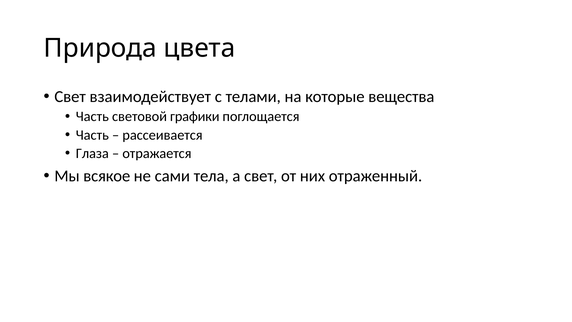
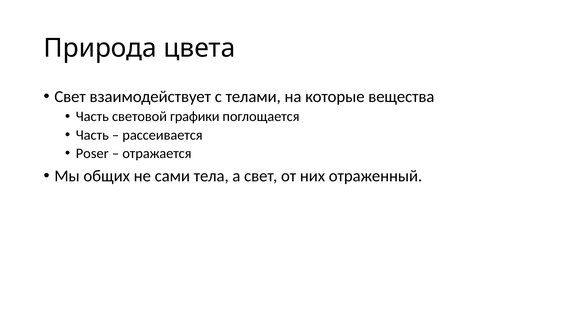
Глаза: Глаза -> Poser (92, 153)
всякое: всякое -> общих (107, 176)
